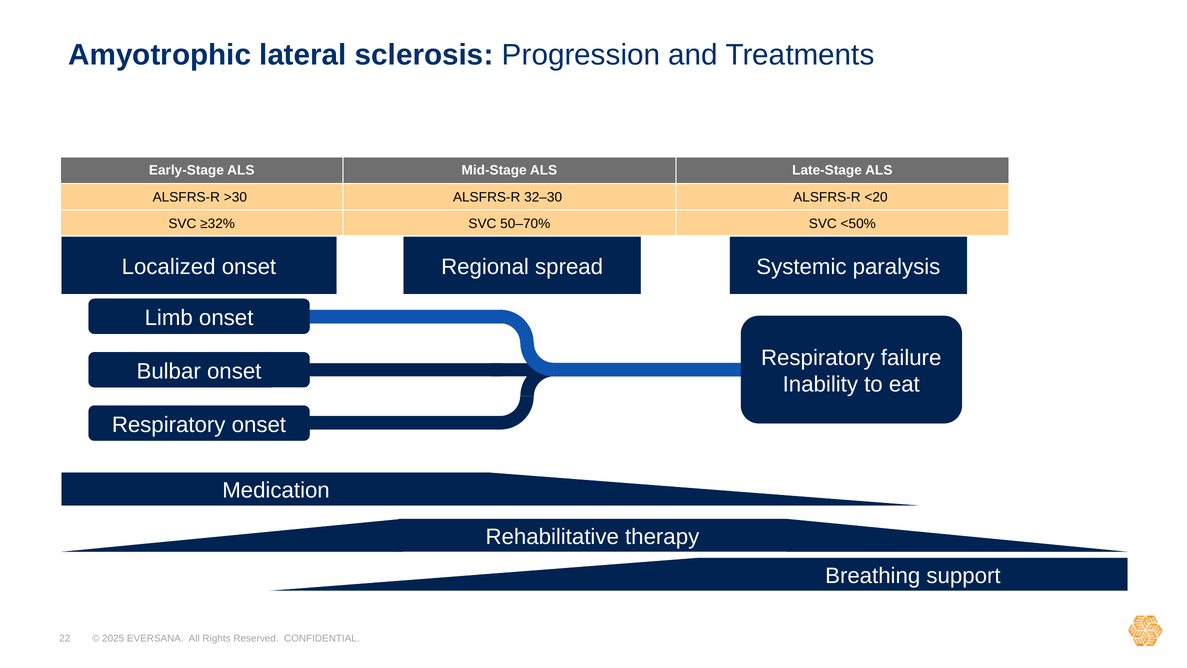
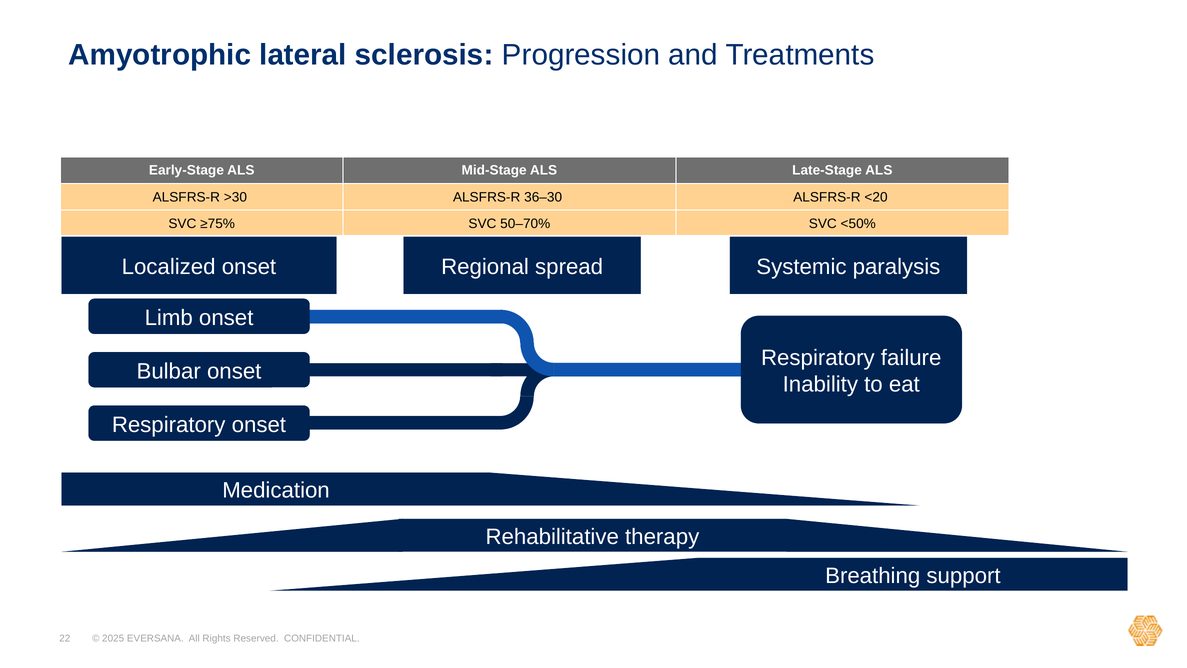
32–30: 32–30 -> 36–30 (543, 197)
≥32%: ≥32% -> ≥75% (218, 223)
